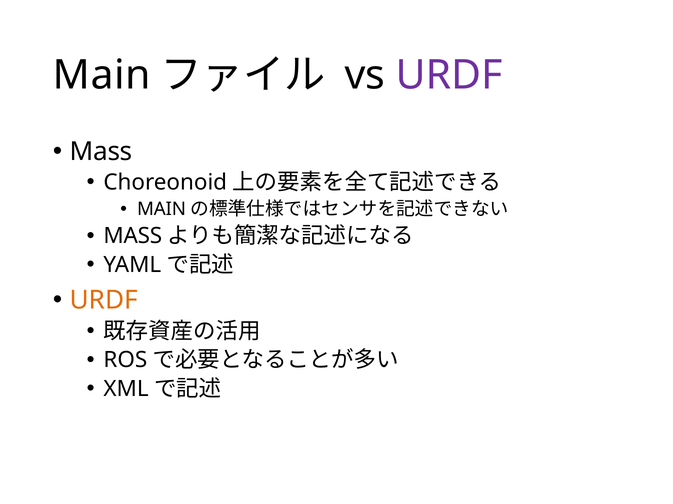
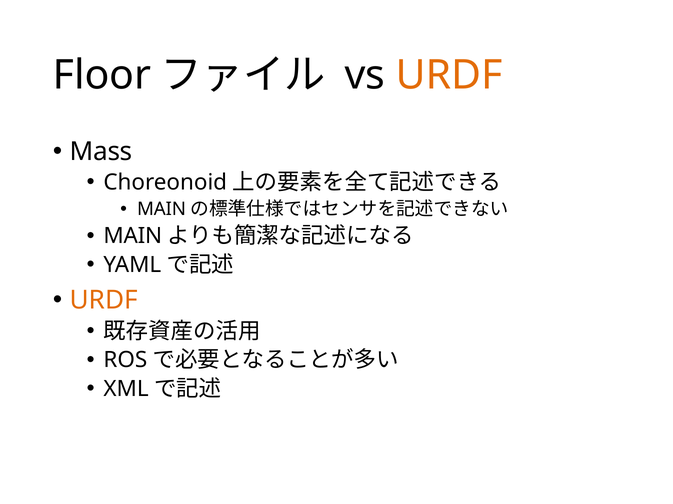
Main: Main -> Floor (102, 75)
URDF colour: purple -> orange (449, 75)
MASS: MASS -> MAIN (133, 236)
